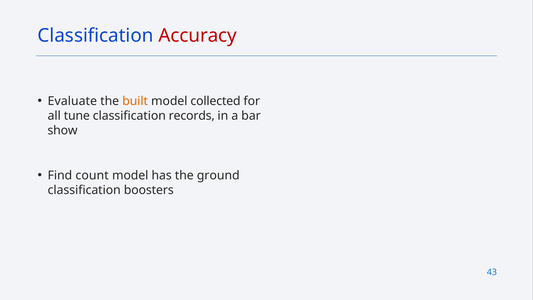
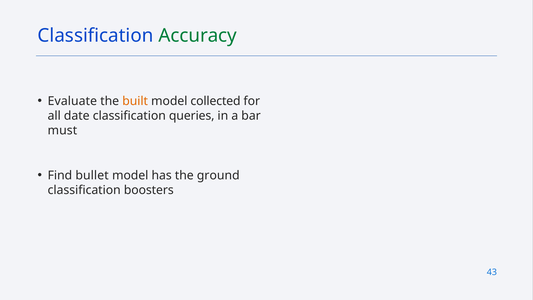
Accuracy colour: red -> green (198, 36)
tune: tune -> date (77, 116)
records: records -> queries (192, 116)
show: show -> must (62, 130)
count: count -> bullet (92, 175)
